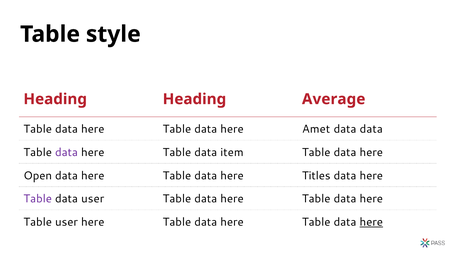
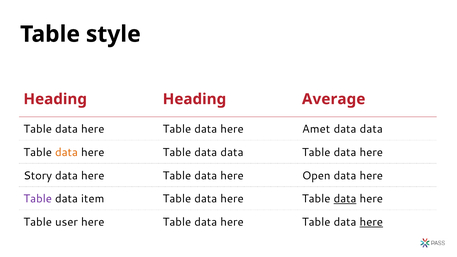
data colour: purple -> orange (66, 152)
Table data item: item -> data (232, 152)
Open: Open -> Story (38, 176)
Titles: Titles -> Open (316, 176)
data user: user -> item (93, 199)
data underline: none -> present (345, 199)
